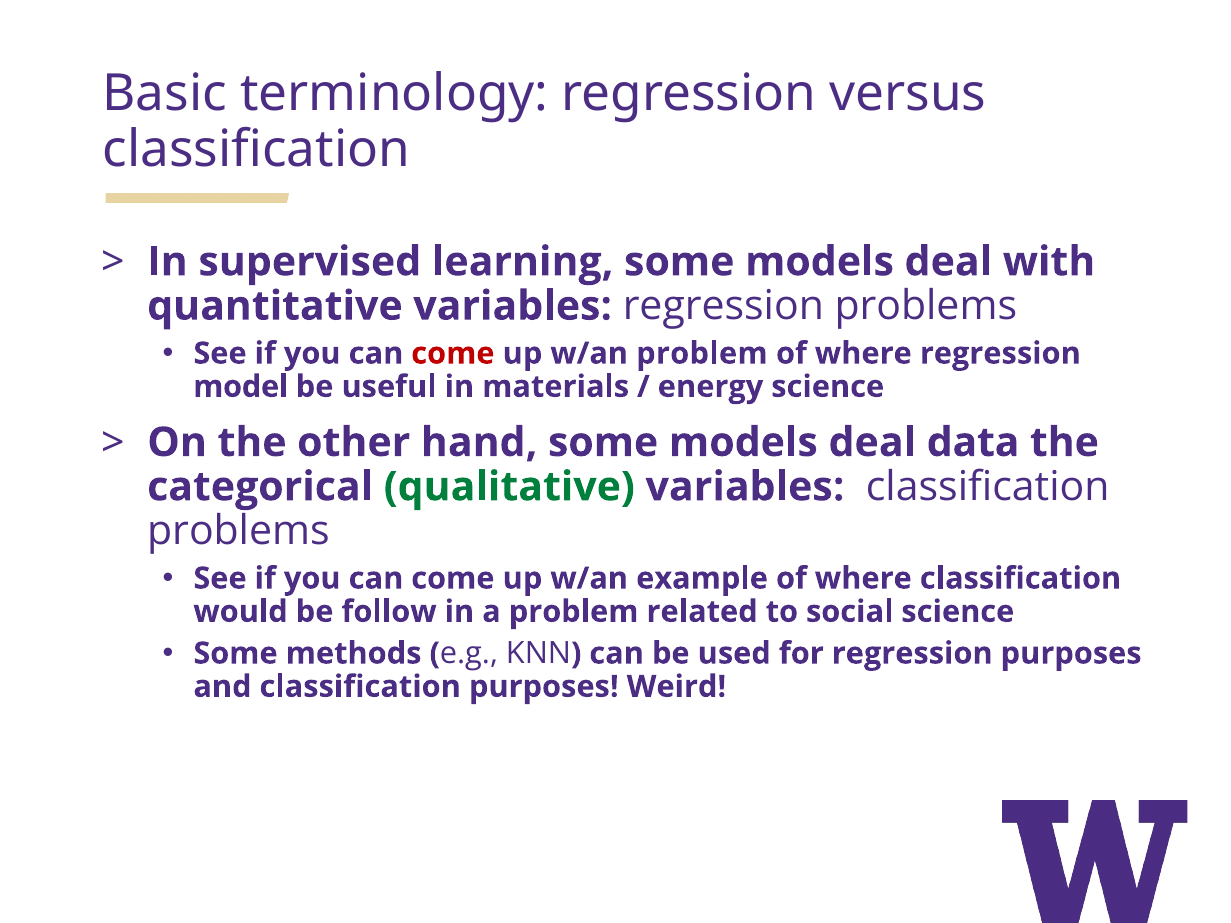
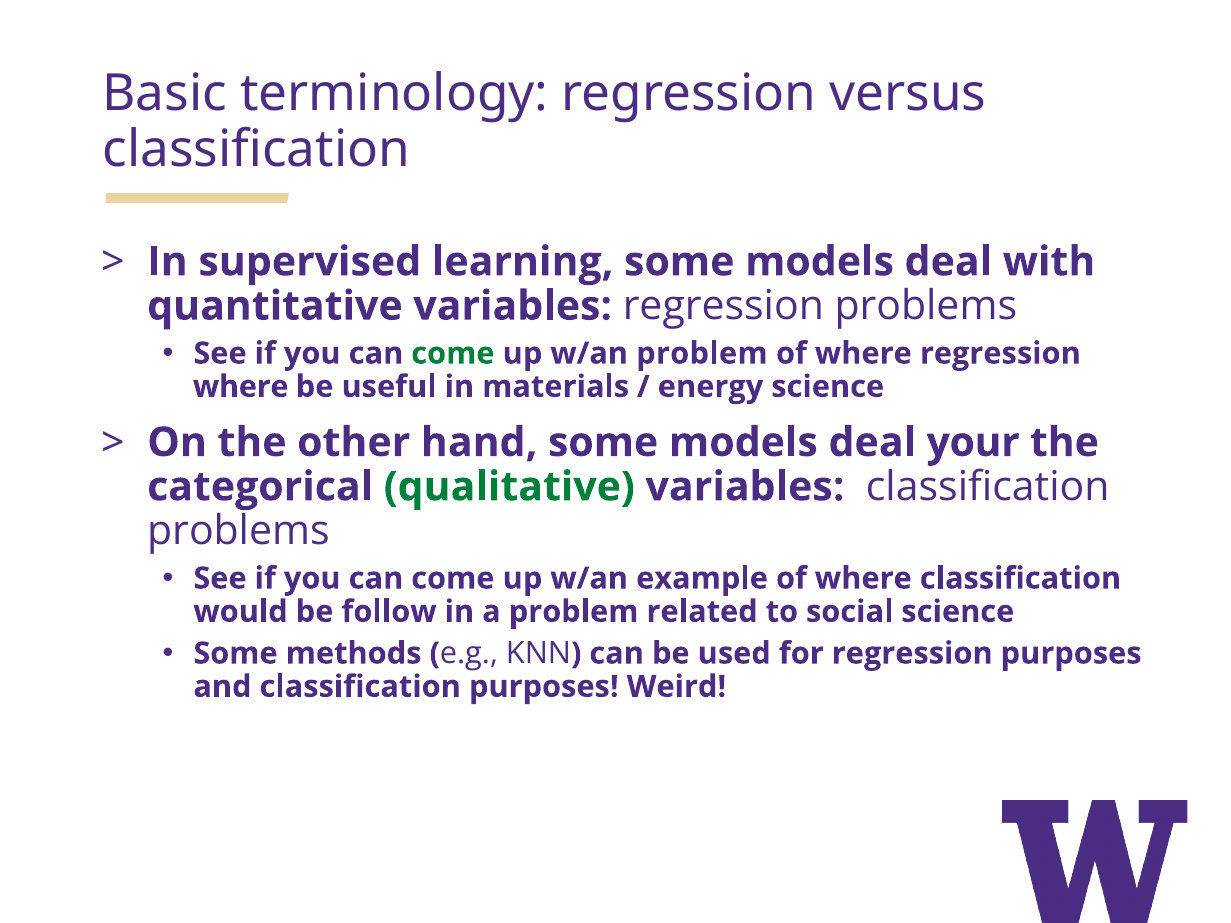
come colour: red -> green (453, 354)
model: model -> where (241, 387)
data: data -> your (973, 443)
